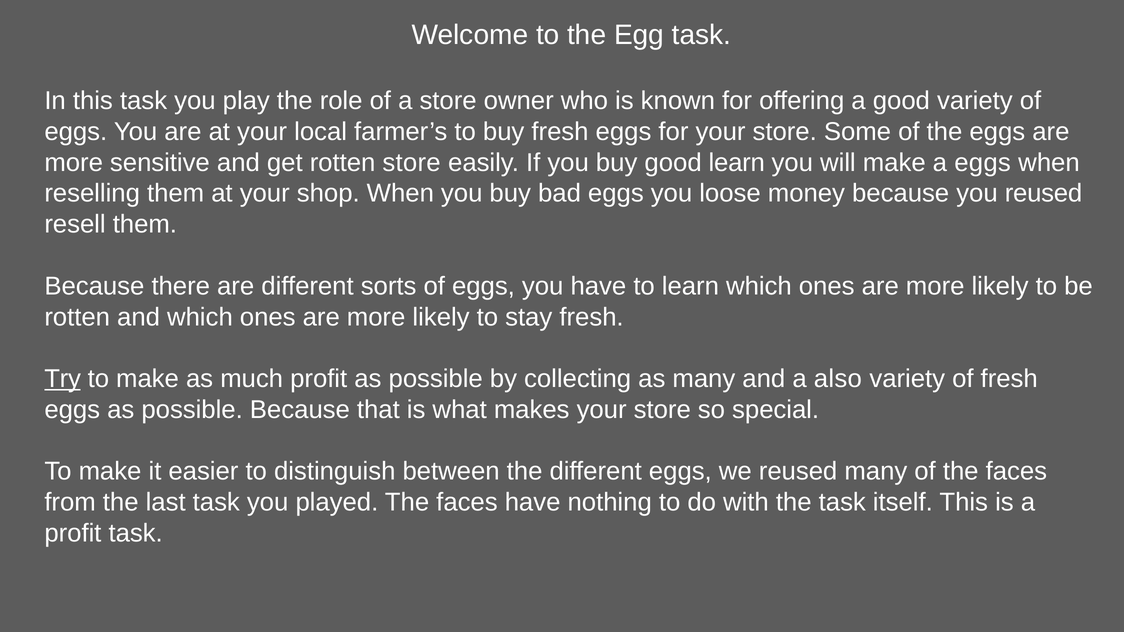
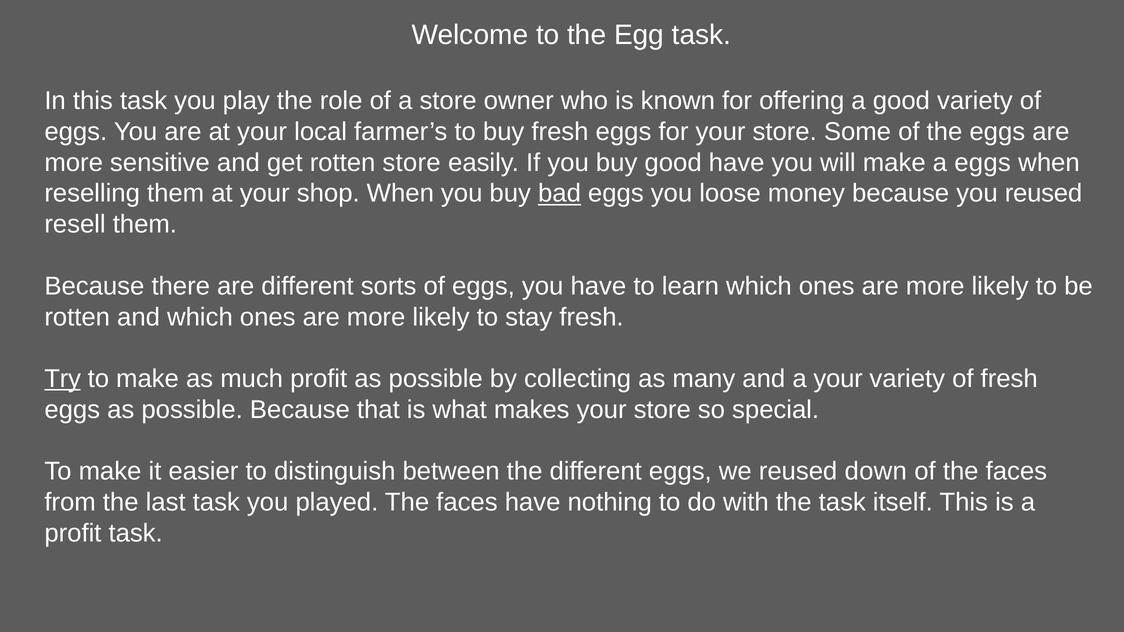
good learn: learn -> have (737, 163)
bad underline: none -> present (559, 194)
a also: also -> your (838, 379)
reused many: many -> down (876, 472)
